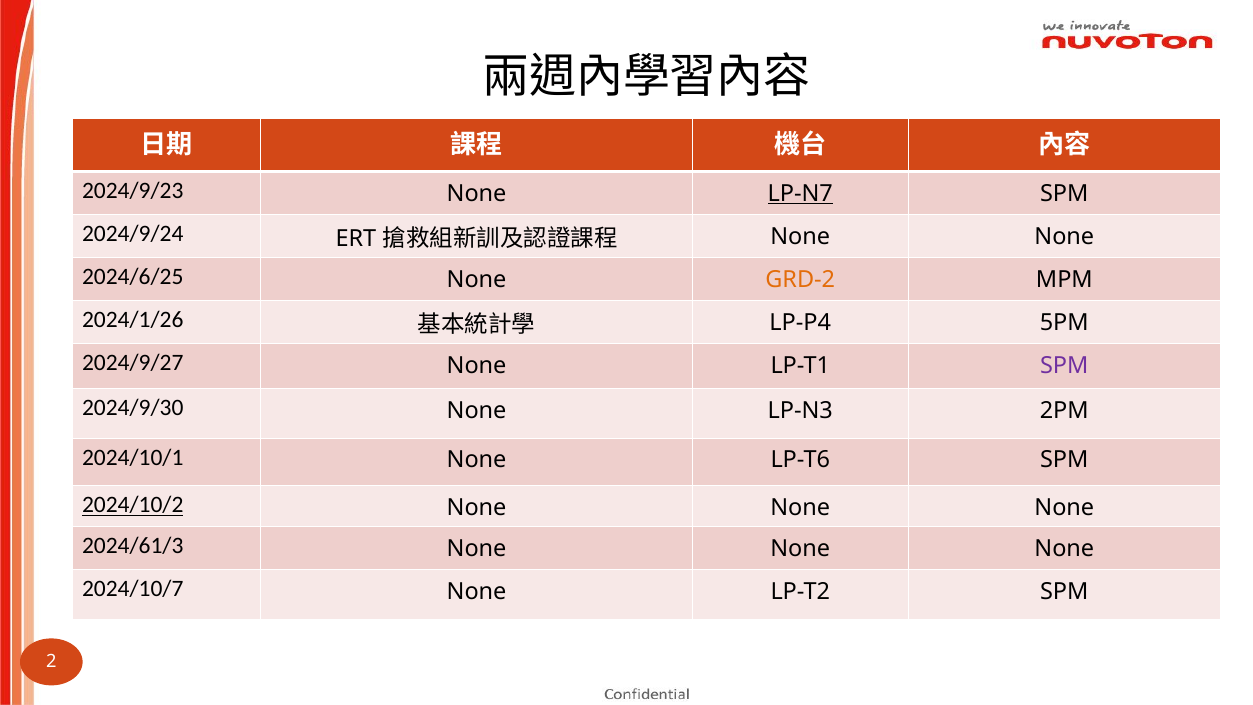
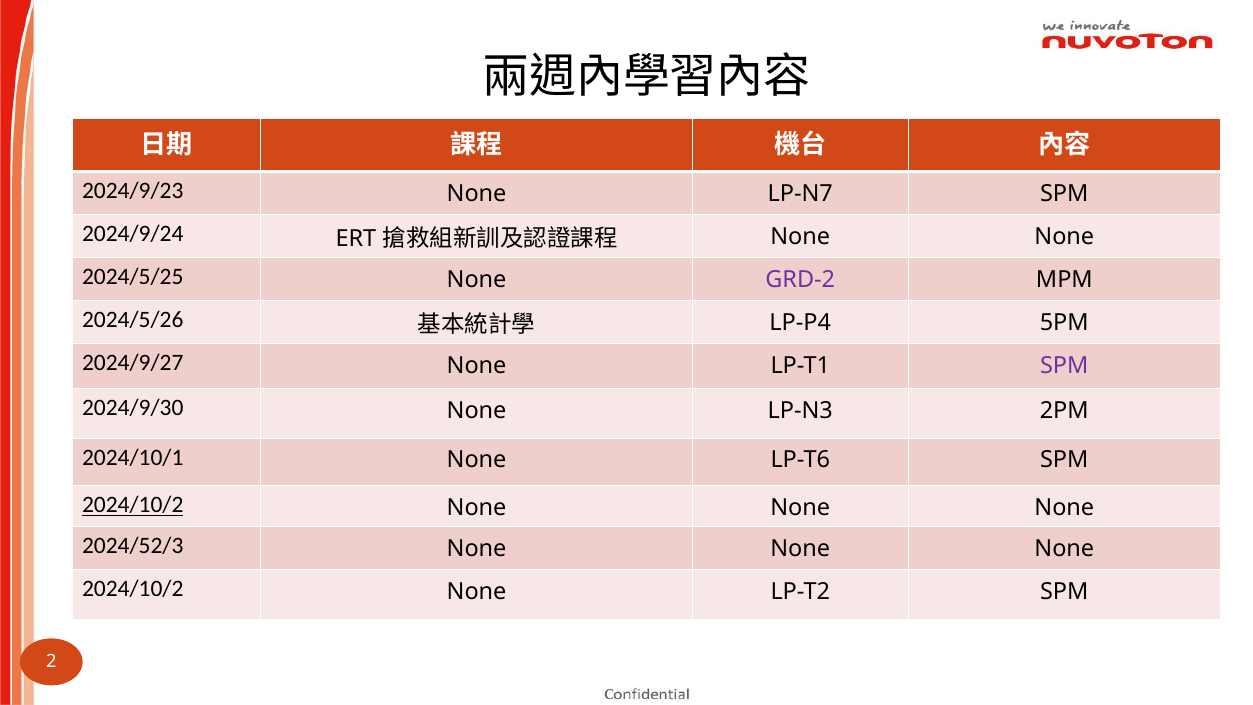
LP-N7 underline: present -> none (800, 194)
2024/6/25: 2024/6/25 -> 2024/5/25 (133, 277)
GRD-2 colour: orange -> purple (800, 280)
2024/1/26: 2024/1/26 -> 2024/5/26 (133, 320)
2024/61/3: 2024/61/3 -> 2024/52/3 (133, 546)
2024/10/7: 2024/10/7 -> 2024/10/2 (133, 589)
